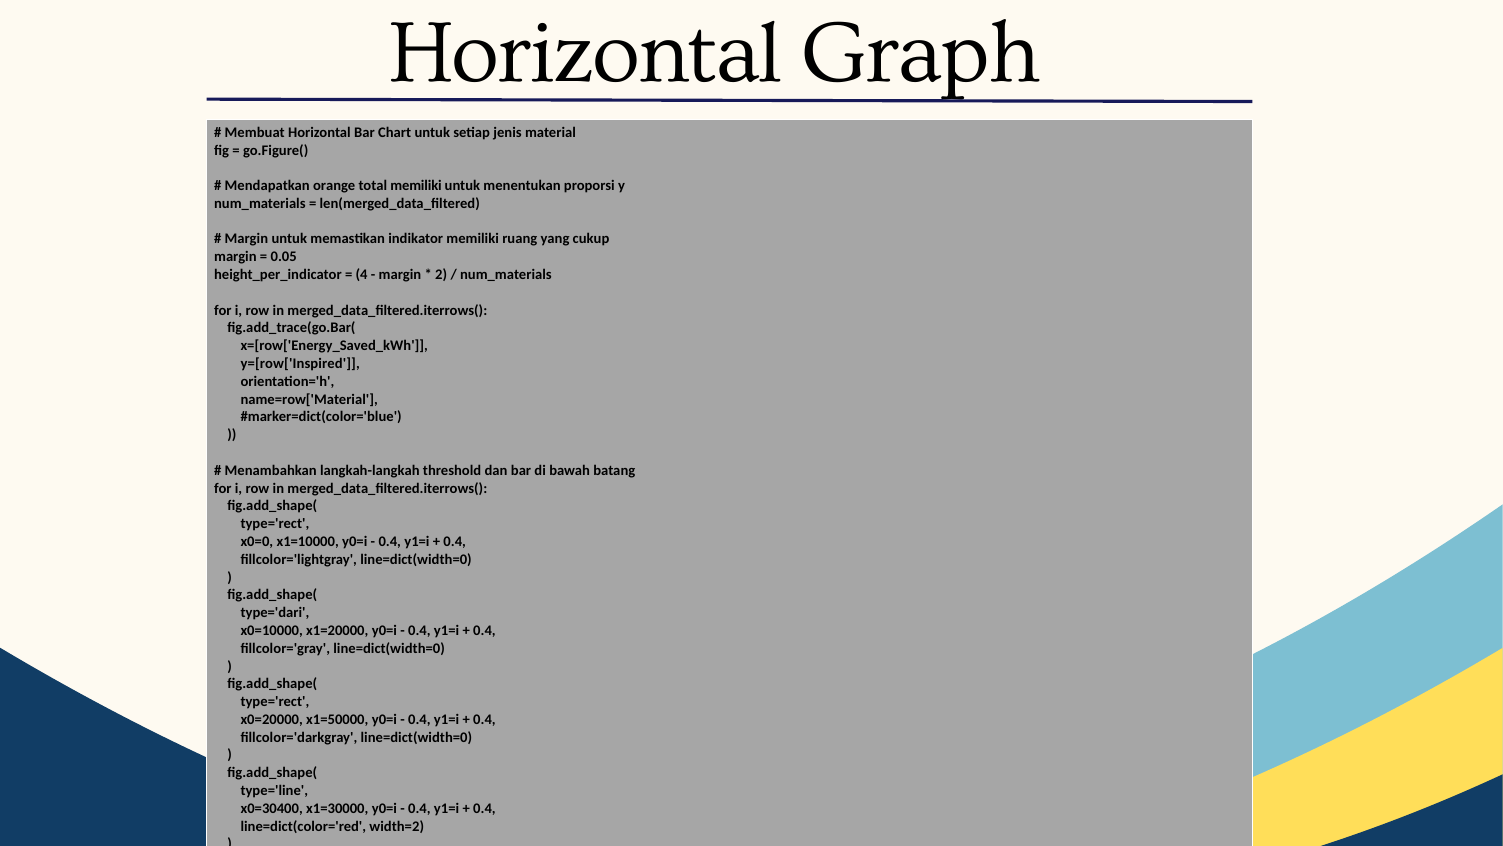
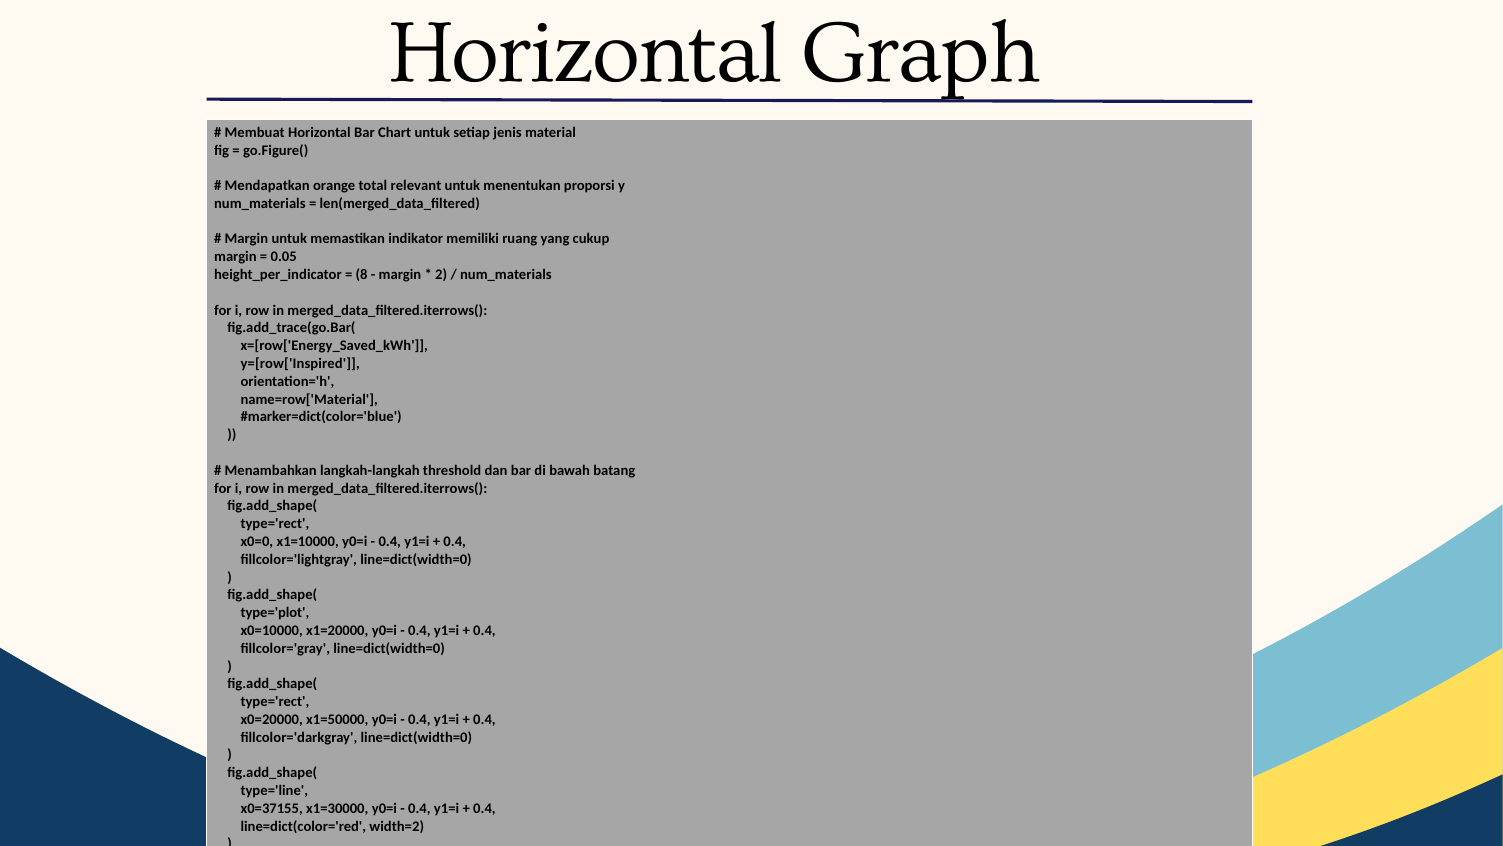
total memiliki: memiliki -> relevant (416, 186)
4: 4 -> 8 (362, 275)
type='dari: type='dari -> type='plot (275, 612)
x0=30400: x0=30400 -> x0=37155 (272, 808)
